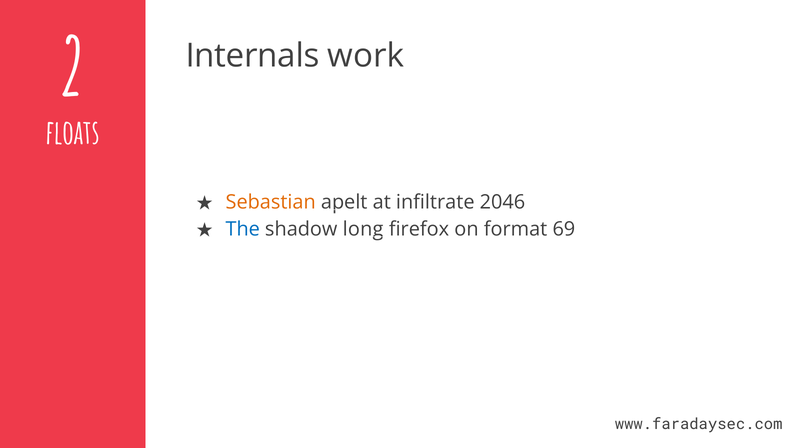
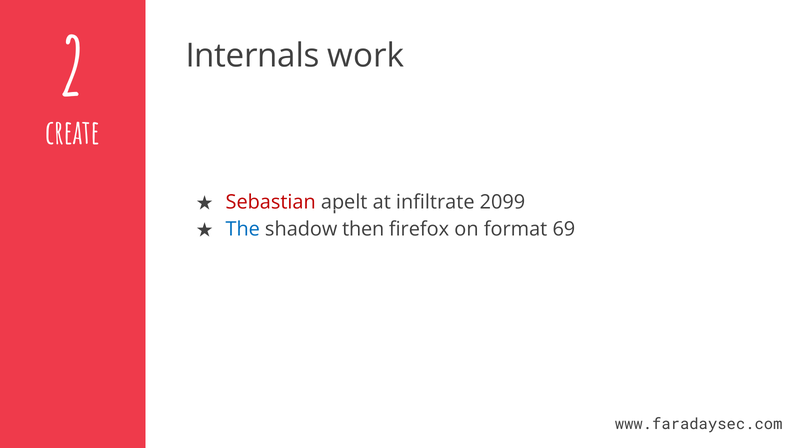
floats: floats -> create (73, 134)
Sebastian colour: orange -> red (271, 202)
2046: 2046 -> 2099 (502, 202)
long: long -> then (363, 229)
